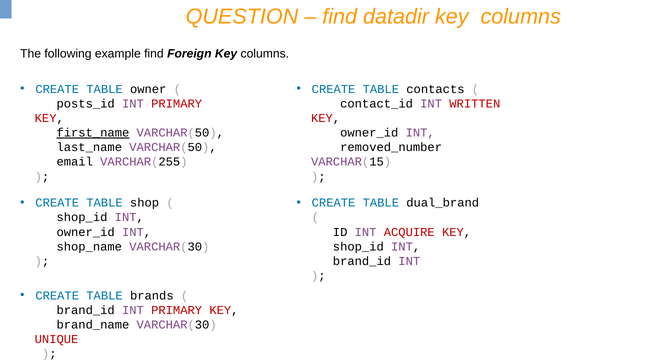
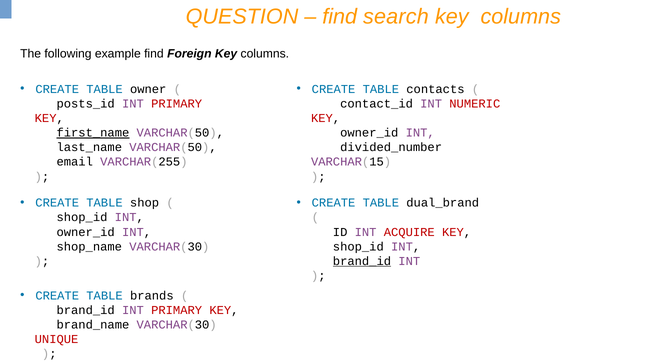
datadir: datadir -> search (396, 17)
WRITTEN: WRITTEN -> NUMERIC (475, 104)
removed_number: removed_number -> divided_number (391, 147)
brand_id underline: none -> present (362, 261)
